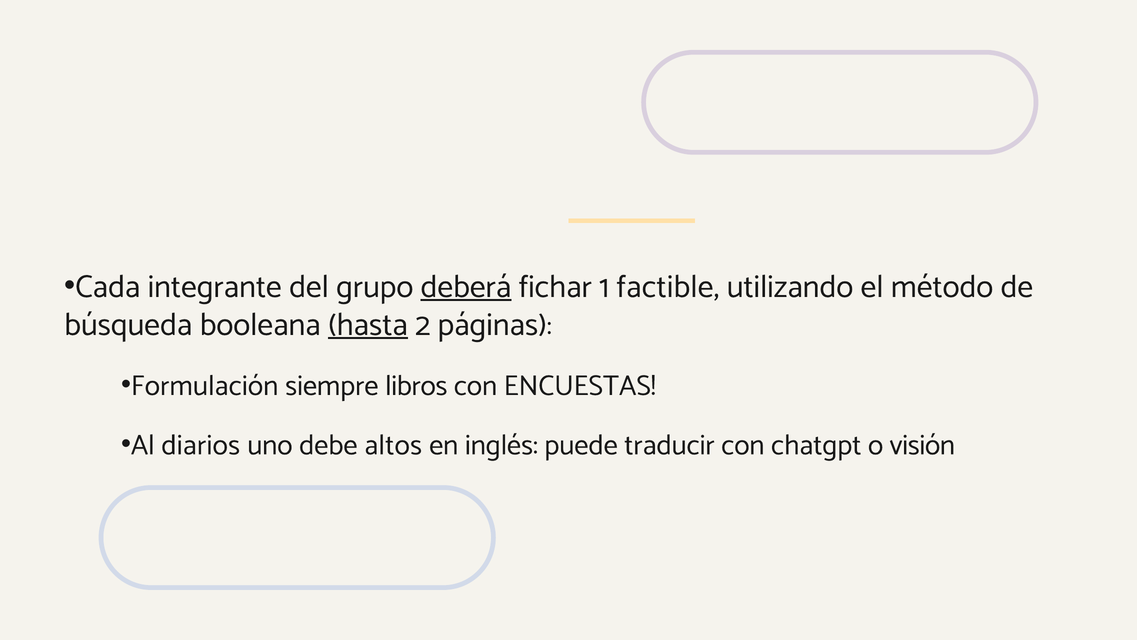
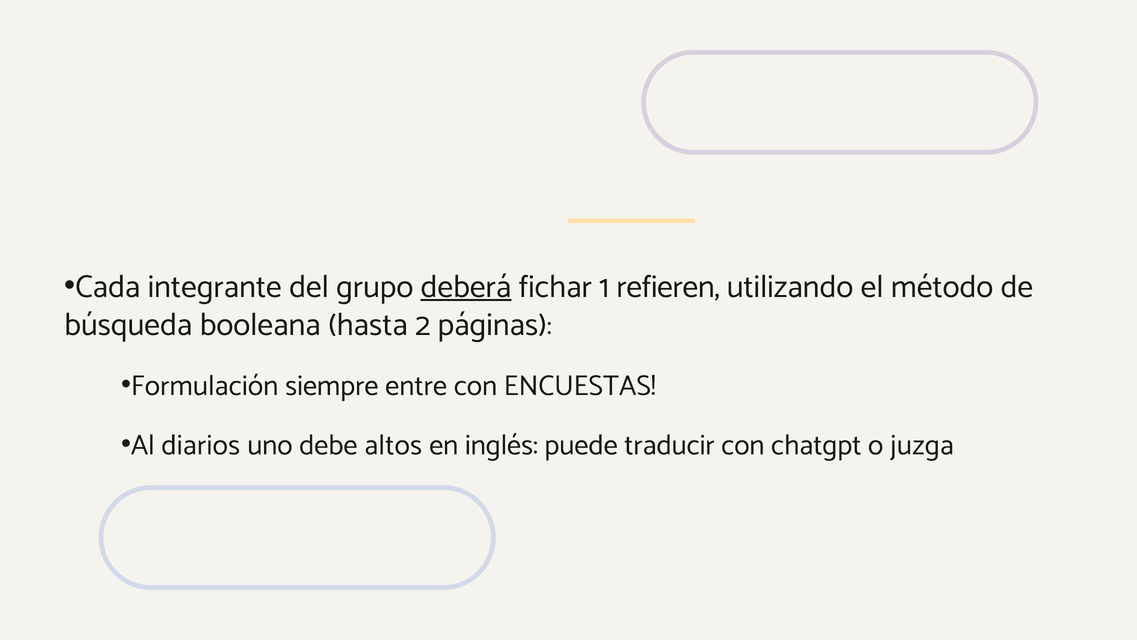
factible: factible -> refieren (668, 286)
hasta underline: present -> none (368, 324)
libros: libros -> entre (416, 385)
visión: visión -> juzga (922, 445)
